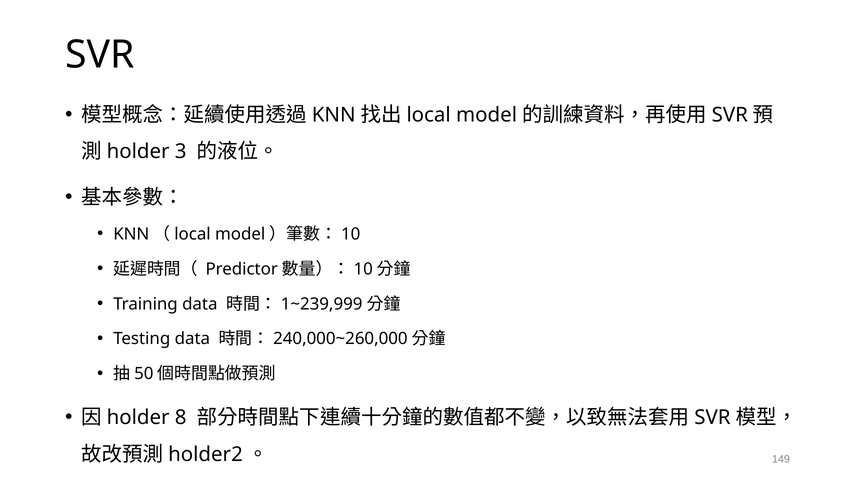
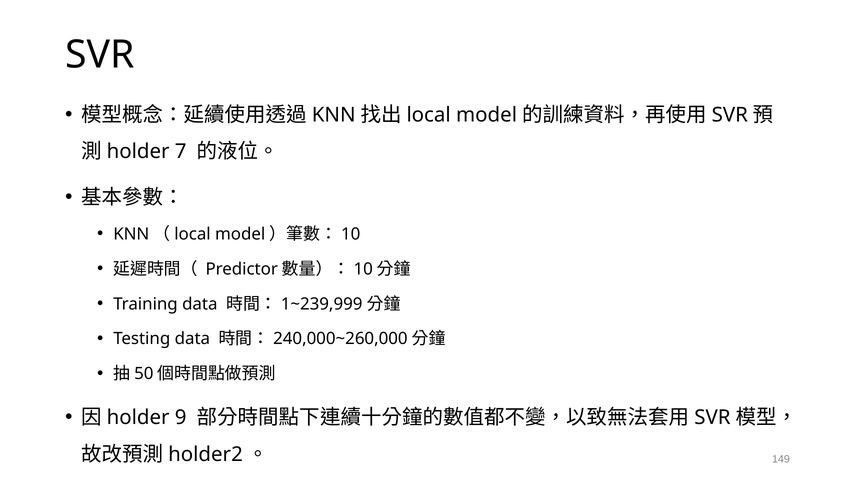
3: 3 -> 7 (181, 152)
8: 8 -> 9 (181, 418)
